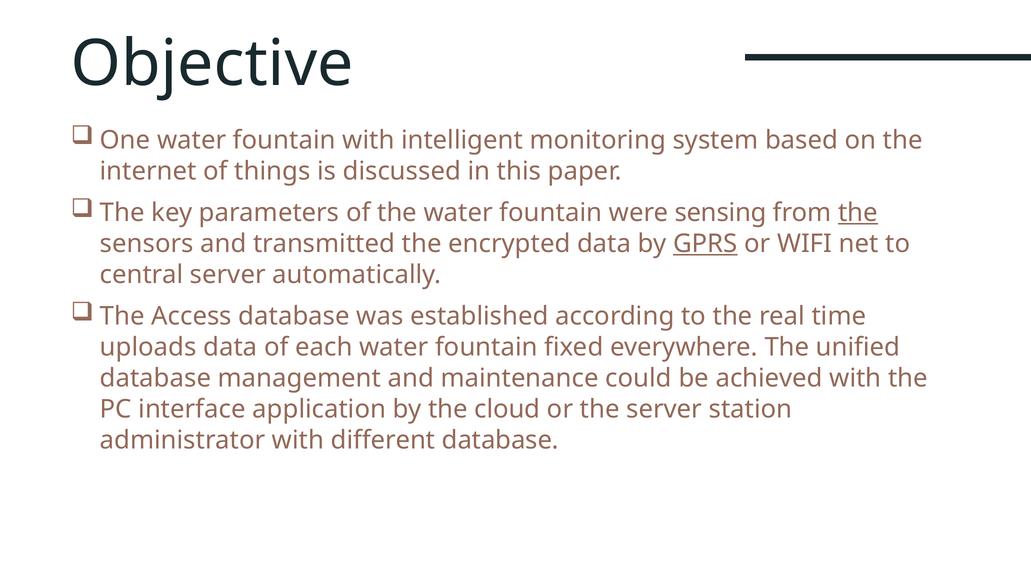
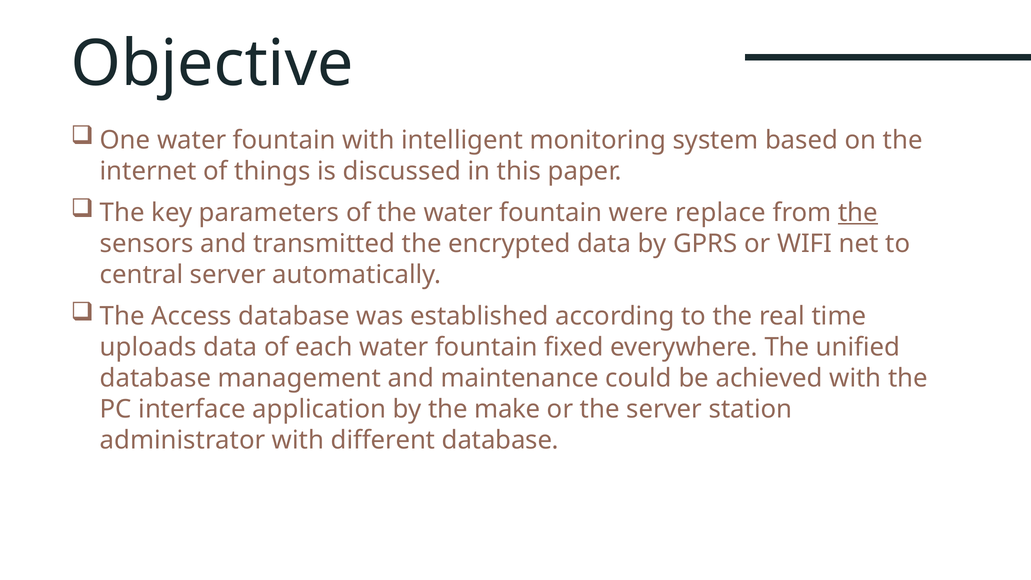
sensing: sensing -> replace (720, 213)
GPRS underline: present -> none (705, 244)
cloud: cloud -> make (507, 409)
